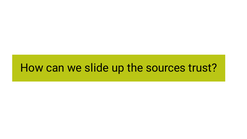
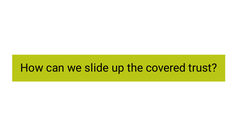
sources: sources -> covered (166, 68)
